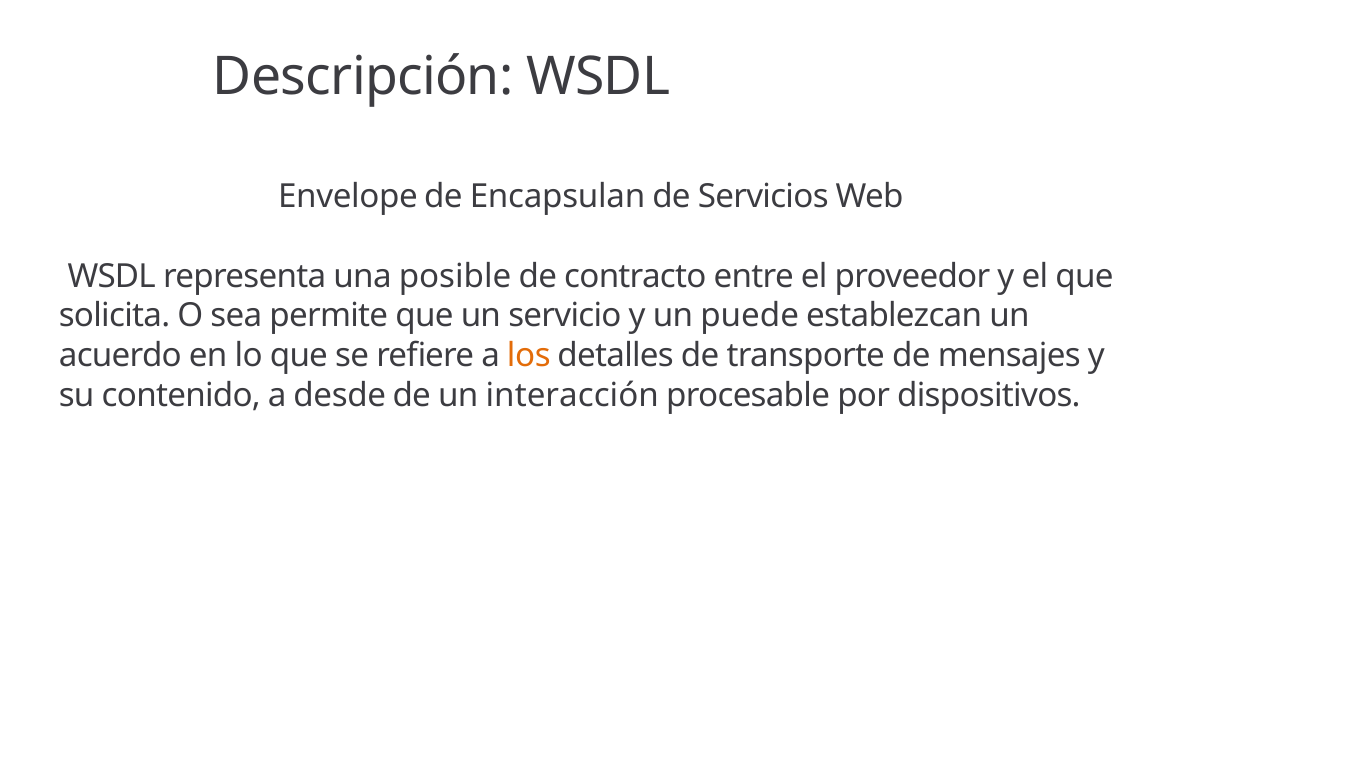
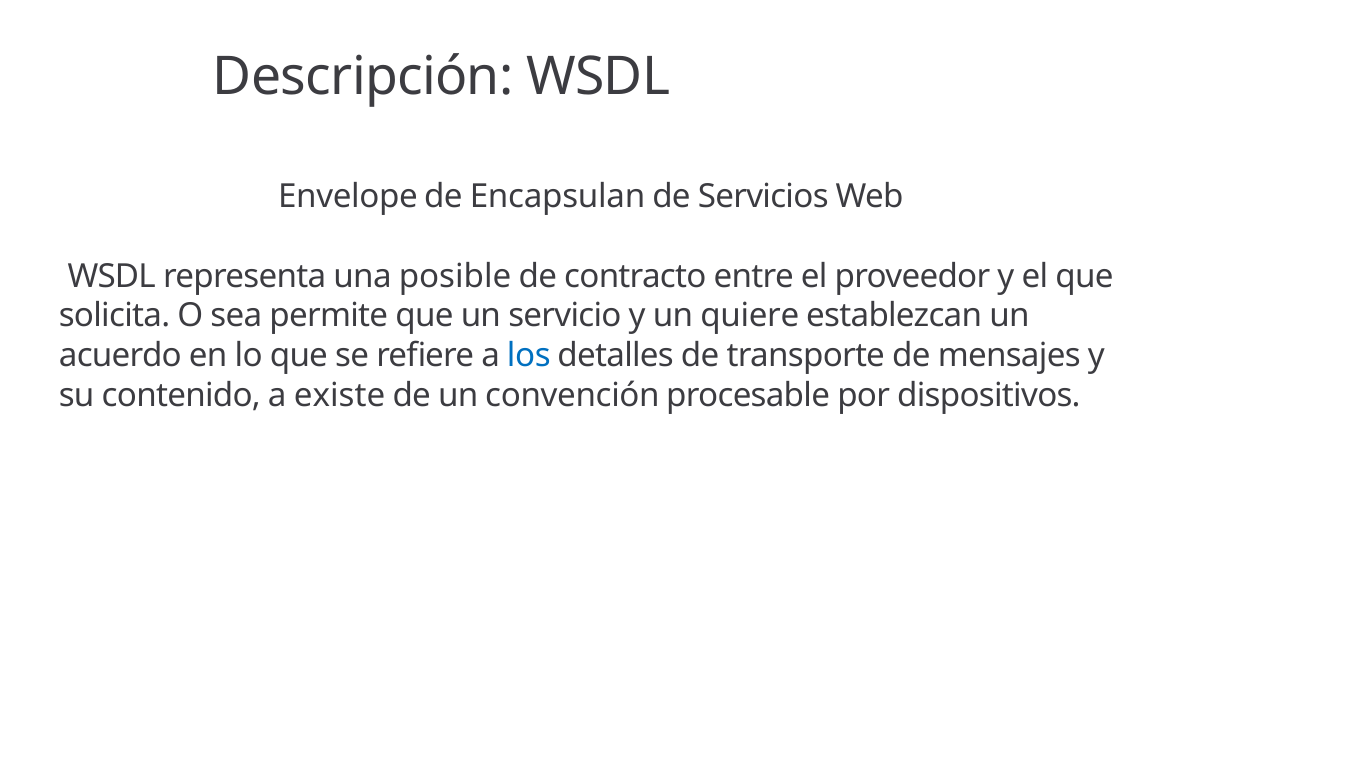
puede: puede -> quiere (750, 316)
los colour: orange -> blue (529, 356)
desde: desde -> existe (340, 396)
interacción: interacción -> convención (572, 396)
